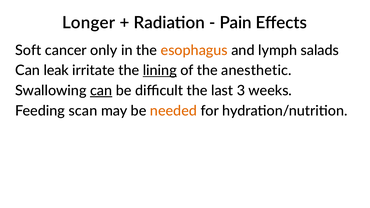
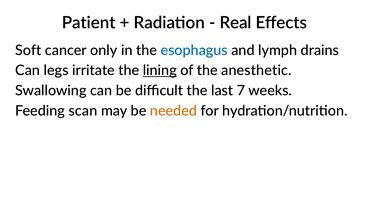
Longer: Longer -> Patient (89, 23)
Pain: Pain -> Real (236, 23)
esophagus colour: orange -> blue (194, 50)
salads: salads -> drains (320, 50)
leak: leak -> legs (56, 71)
can underline: present -> none (101, 91)
3: 3 -> 7 (241, 91)
